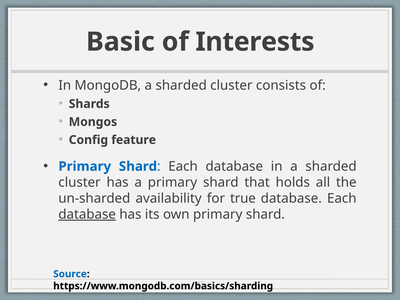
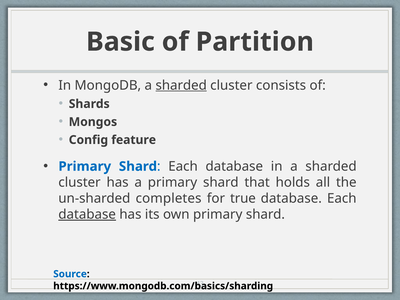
Interests: Interests -> Partition (255, 42)
sharded underline: none -> present (181, 85)
availability: availability -> completes (169, 198)
